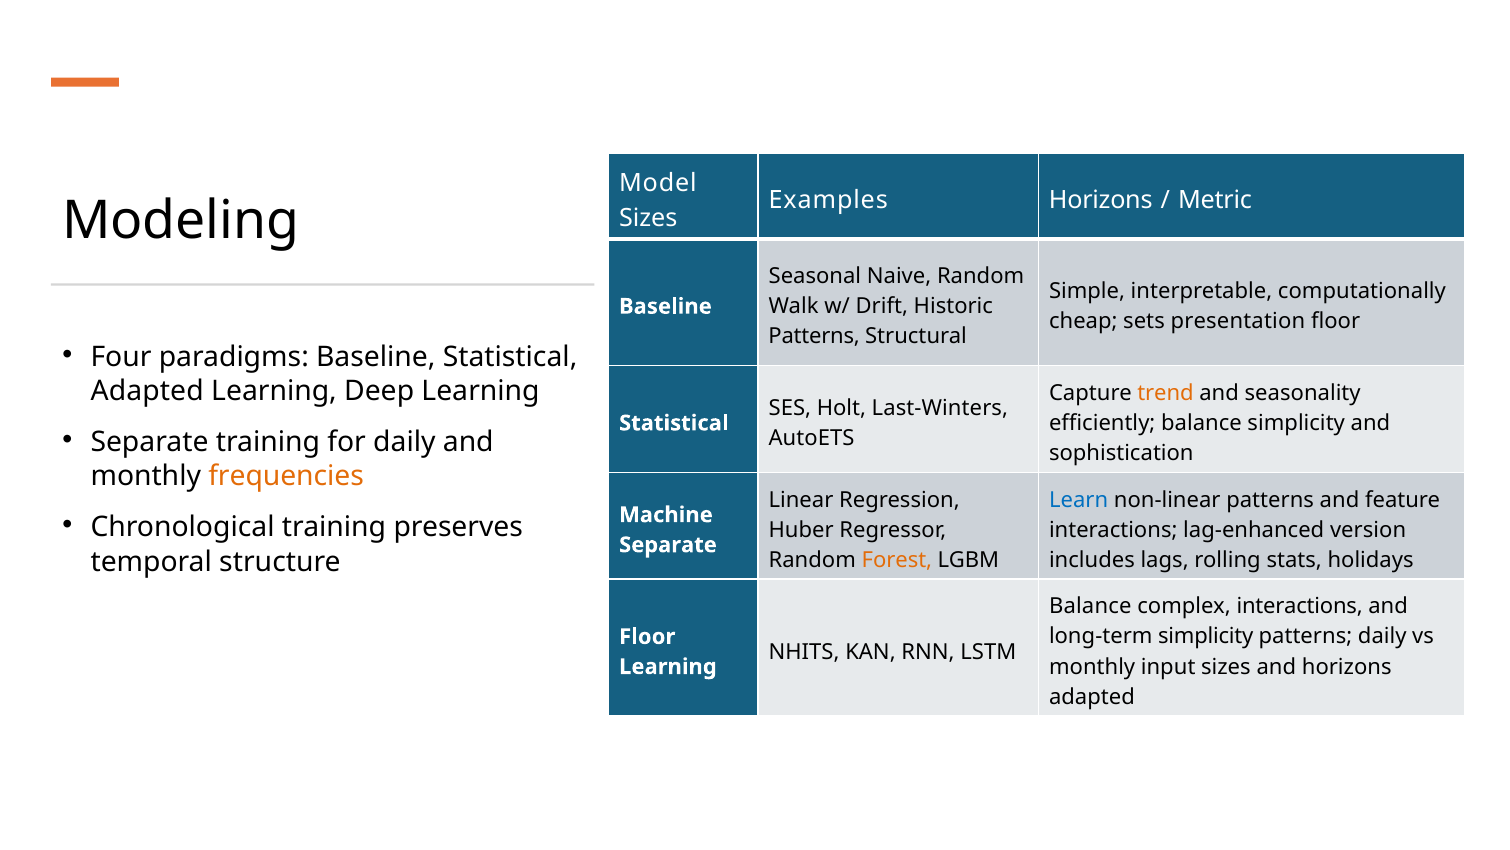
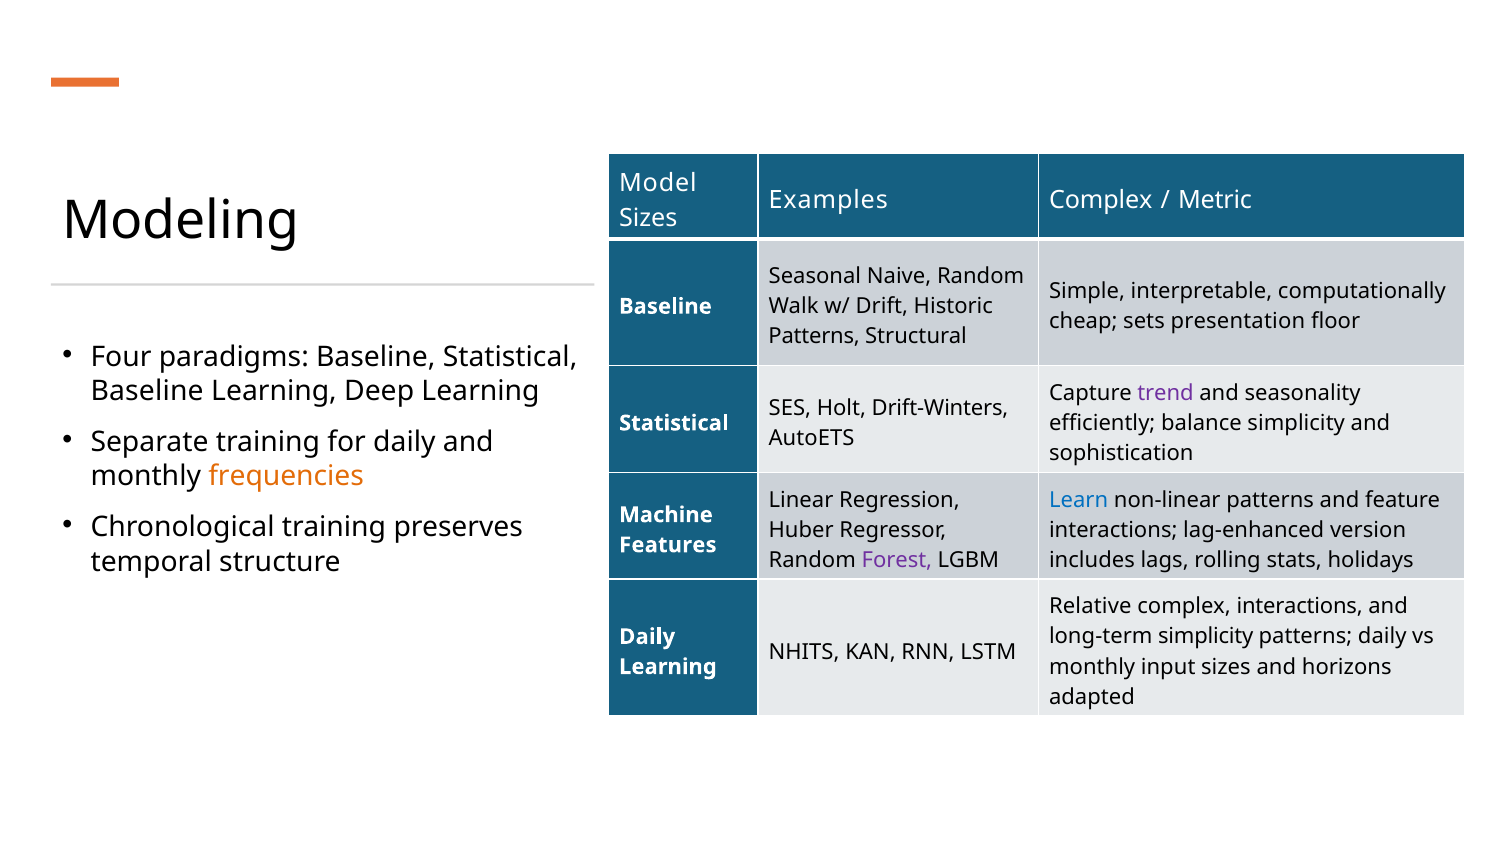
Examples Horizons: Horizons -> Complex (1101, 201)
Adapted: Adapted -> Baseline (147, 391)
trend colour: orange -> purple (1165, 393)
Last-Winters: Last-Winters -> Drift-Winters (940, 408)
Separate: Separate -> Features (668, 545)
Forest colour: orange -> purple (897, 560)
Balance: Balance -> Relative (1090, 606)
Floor: Floor -> Daily (647, 636)
